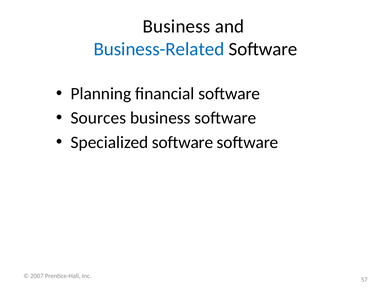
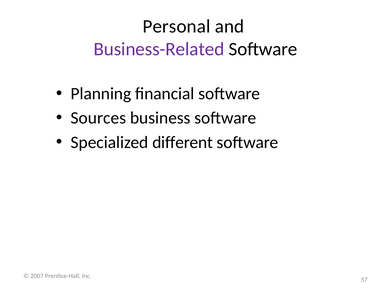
Business: Business -> Personal (177, 26)
Business-Related colour: blue -> purple (159, 49)
Specialized software: software -> different (183, 142)
